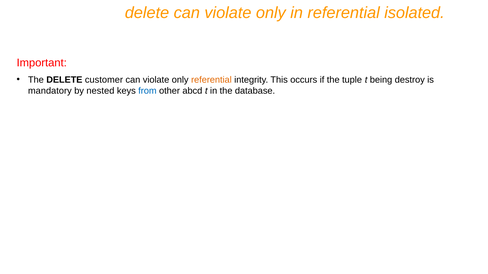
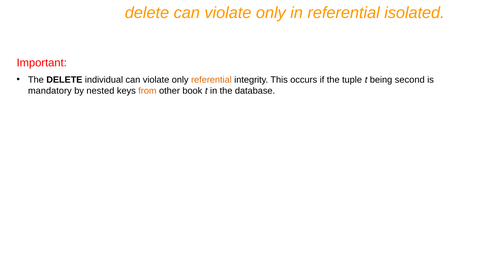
customer: customer -> individual (104, 80)
destroy: destroy -> second (410, 80)
from colour: blue -> orange (147, 91)
abcd: abcd -> book (192, 91)
